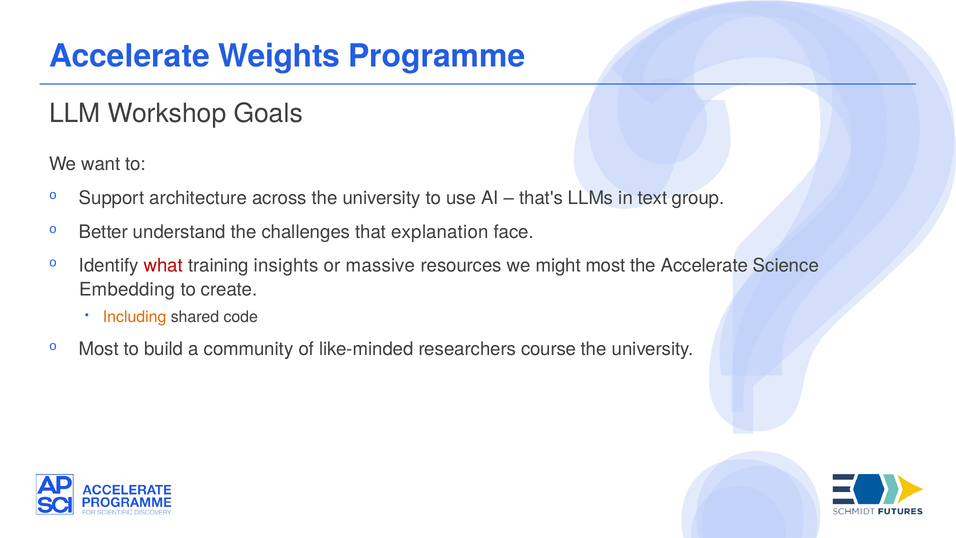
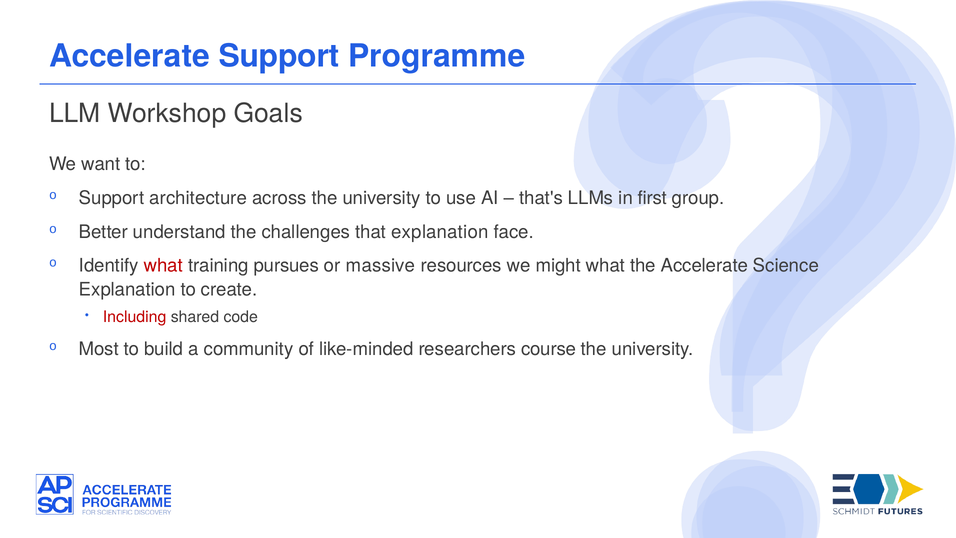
Accelerate Weights: Weights -> Support (279, 56)
text: text -> first (652, 198)
insights: insights -> pursues (286, 266)
might most: most -> what (605, 266)
Embedding: Embedding -> Explanation (127, 290)
Including colour: orange -> red (135, 317)
